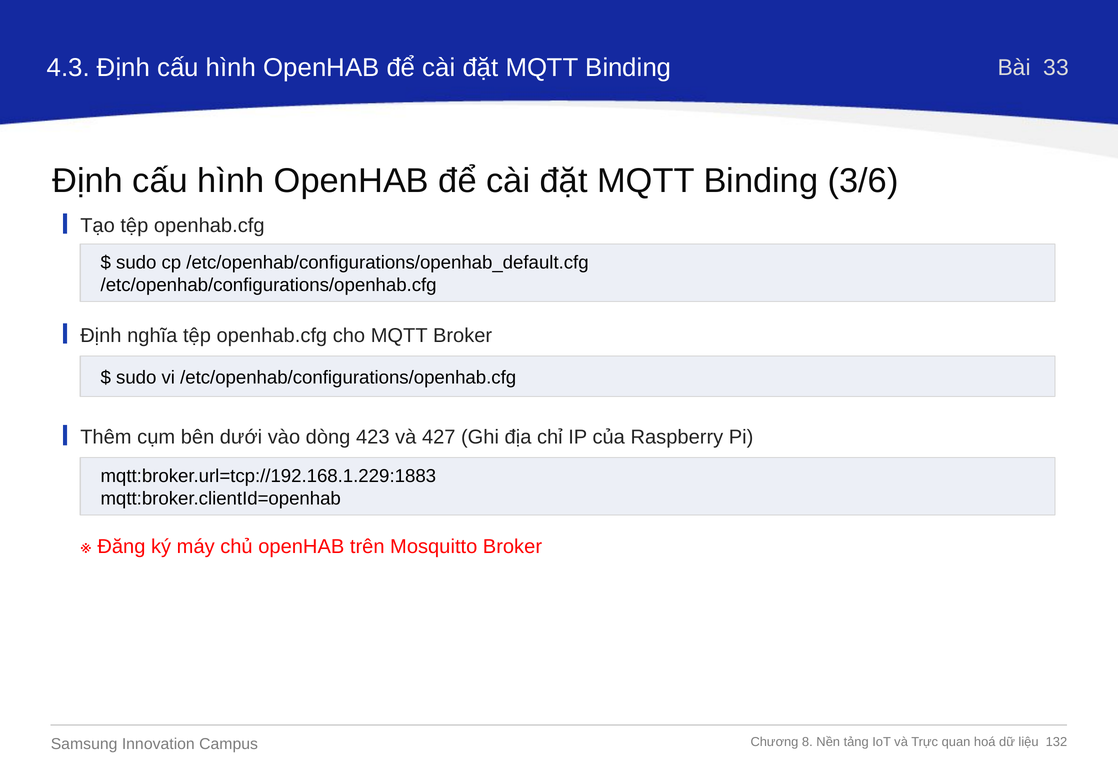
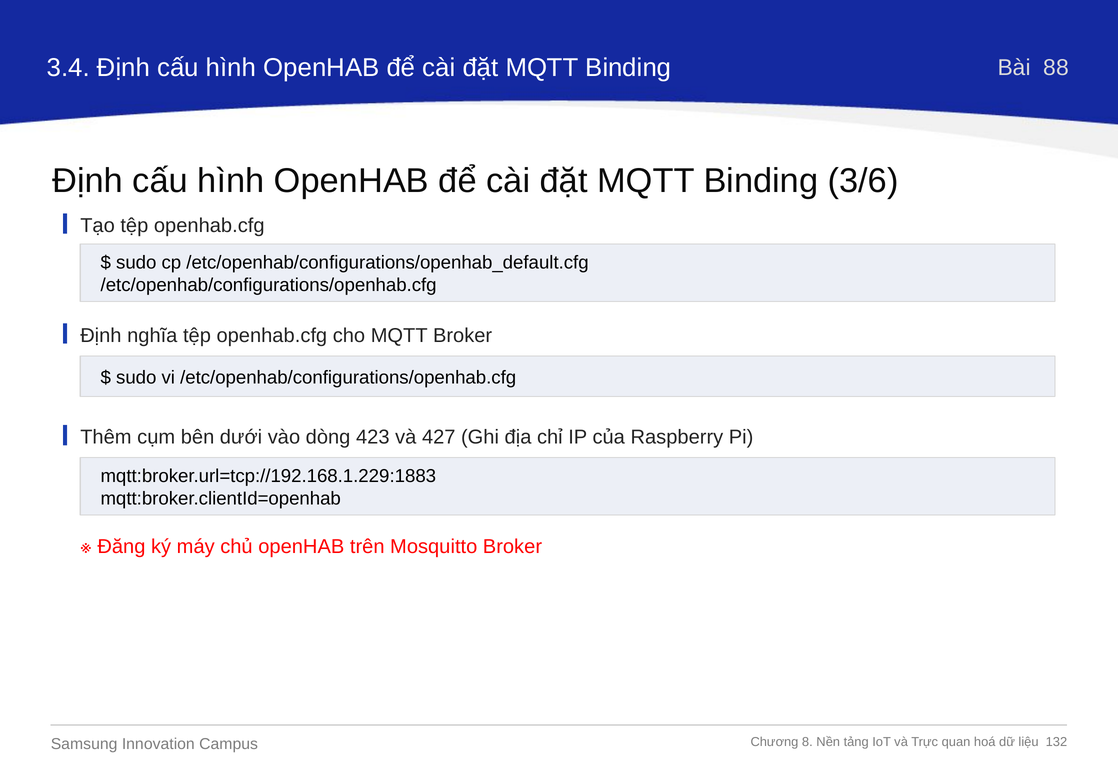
4.3: 4.3 -> 3.4 (68, 68)
33: 33 -> 88 (1056, 68)
